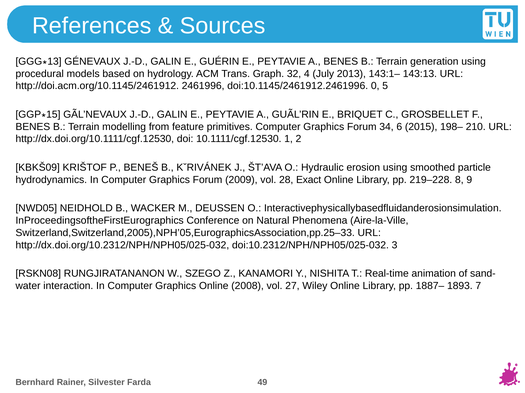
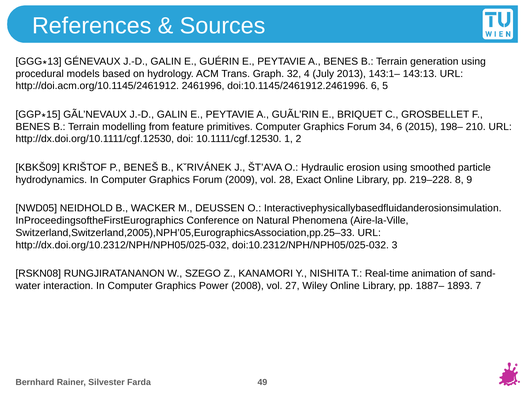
doi:10.1145/2461912.2461996 0: 0 -> 6 (375, 86)
Graphics Online: Online -> Power (214, 286)
